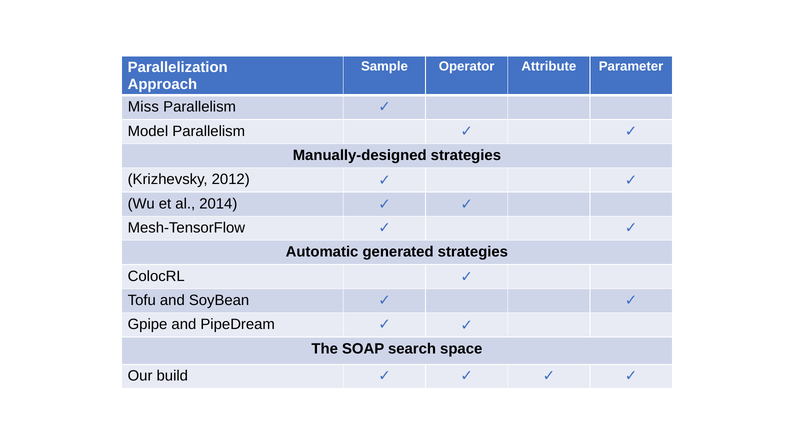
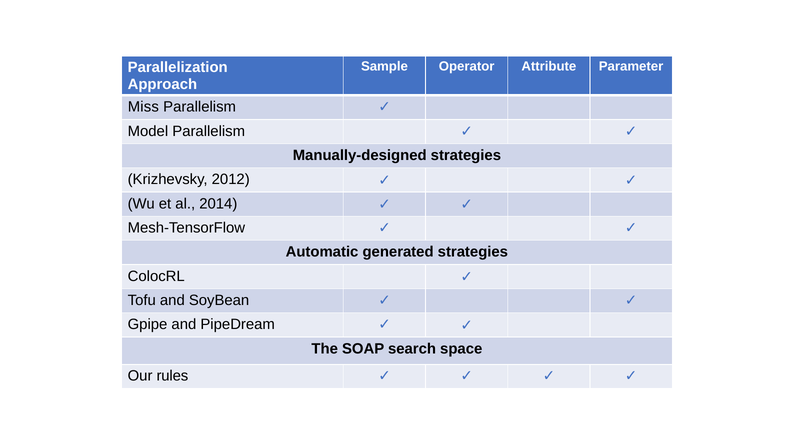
build: build -> rules (172, 376)
